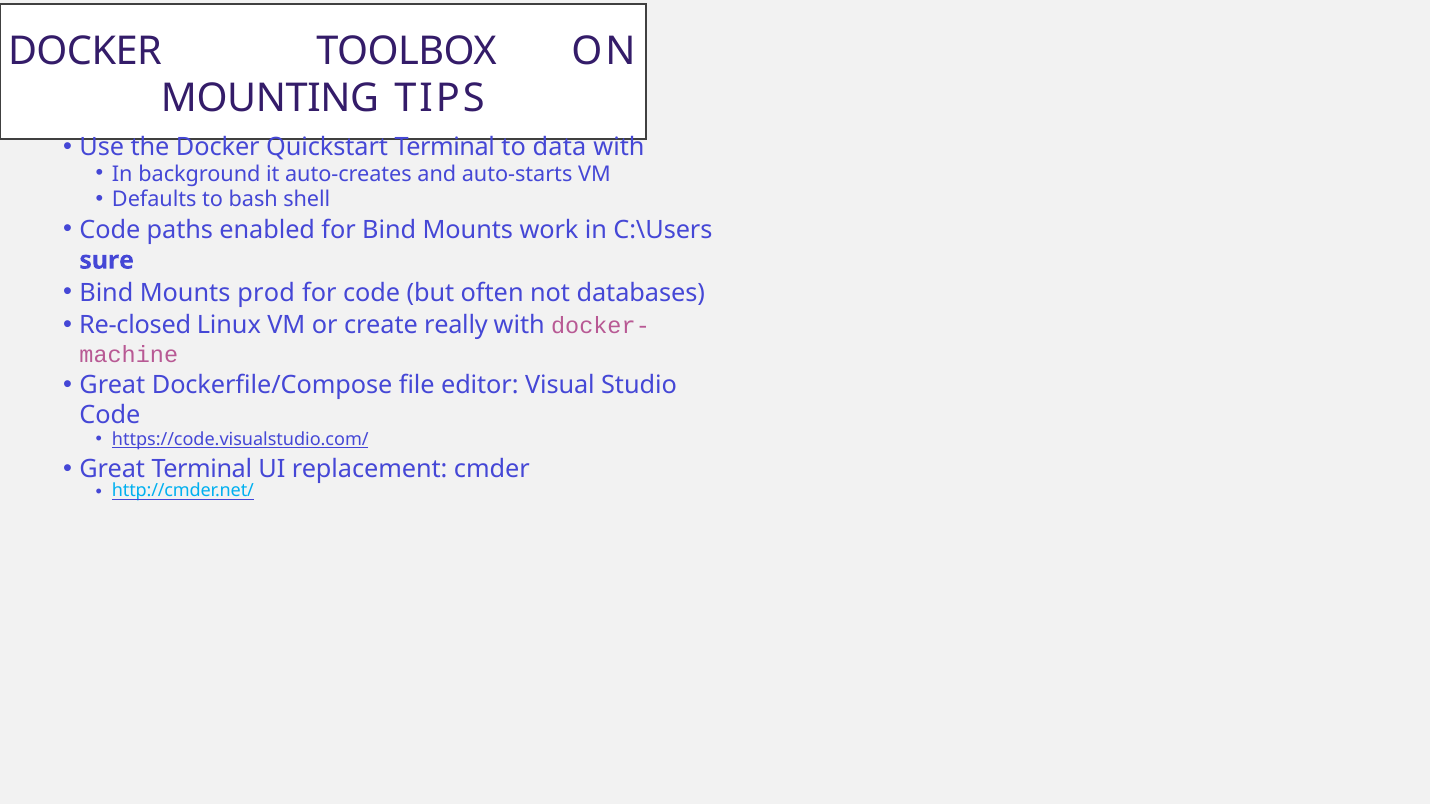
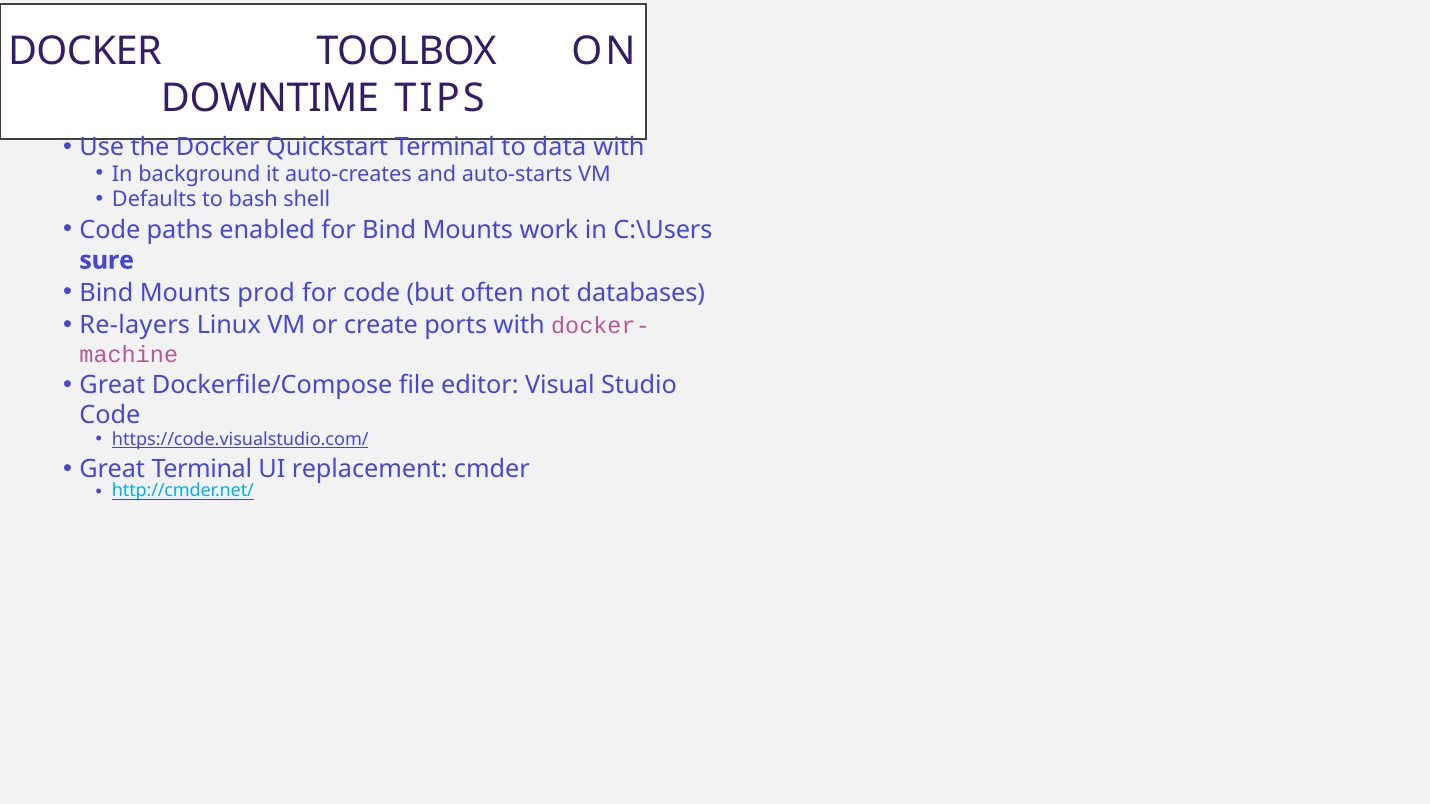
MOUNTING: MOUNTING -> DOWNTIME (270, 99)
Re-closed: Re-closed -> Re-layers (135, 326)
really: really -> ports (456, 326)
